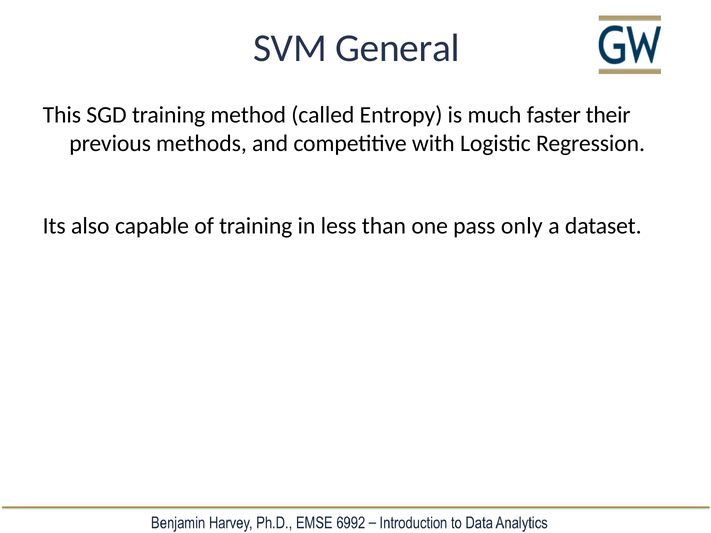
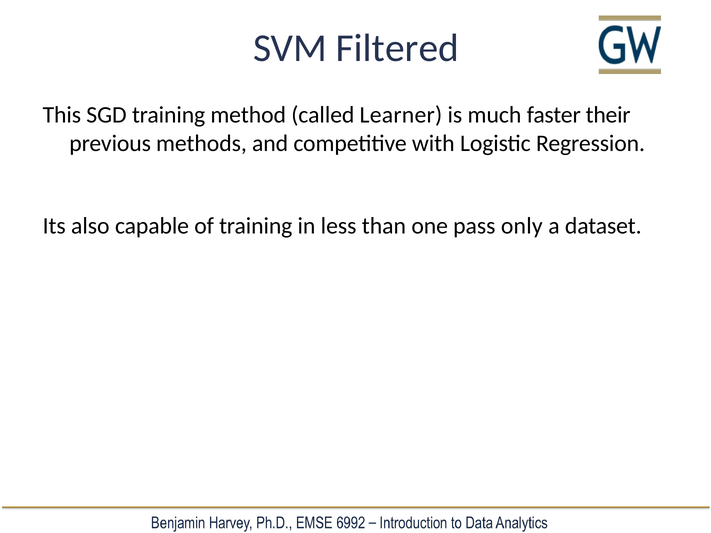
General: General -> Filtered (397, 48)
Entropy: Entropy -> Learner (401, 115)
